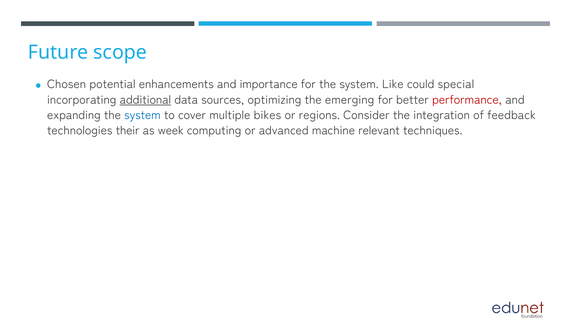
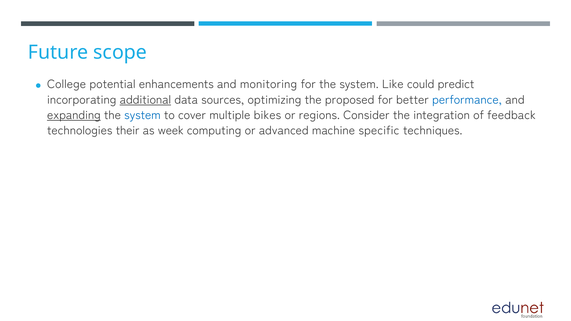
Chosen: Chosen -> College (67, 84)
importance: importance -> monitoring (269, 84)
special: special -> predict (456, 84)
emerging: emerging -> proposed (350, 100)
performance colour: red -> blue (467, 100)
expanding underline: none -> present (74, 115)
relevant: relevant -> specific (379, 131)
